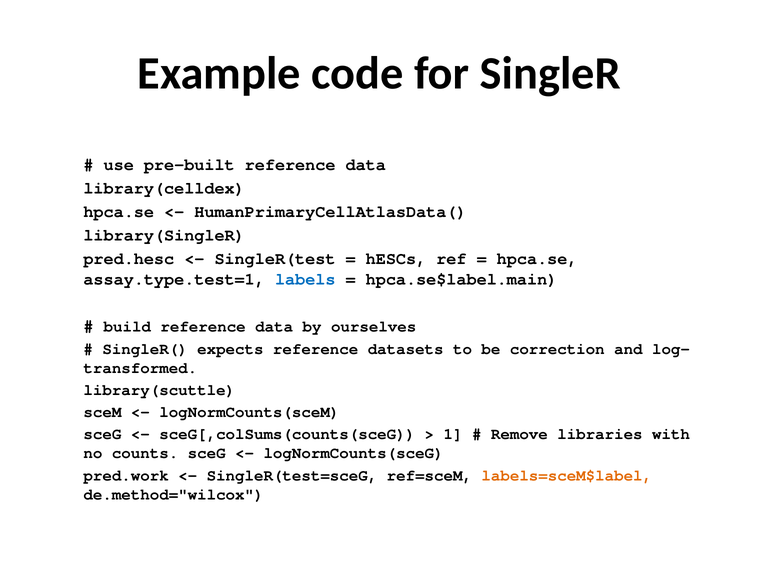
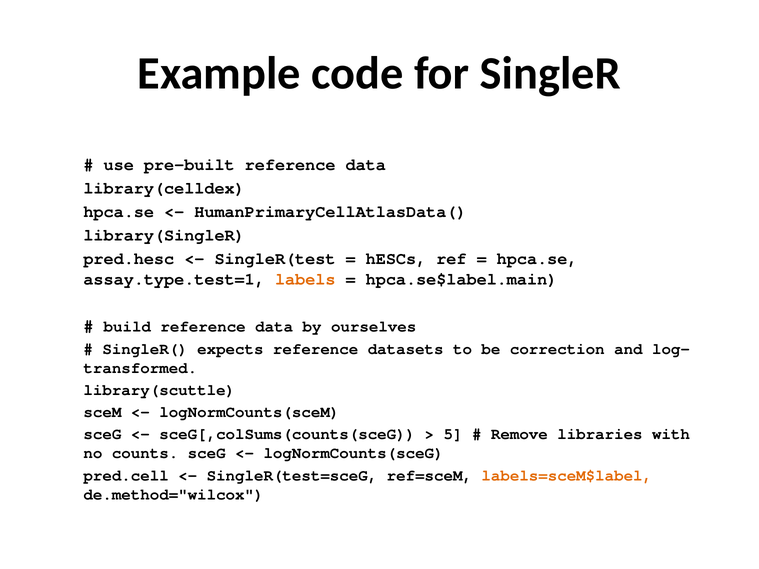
labels colour: blue -> orange (305, 279)
1: 1 -> 5 (453, 434)
pred.work: pred.work -> pred.cell (126, 476)
